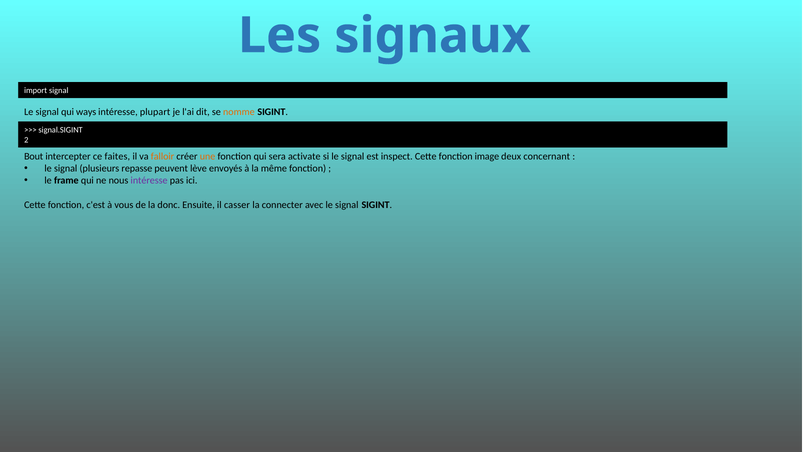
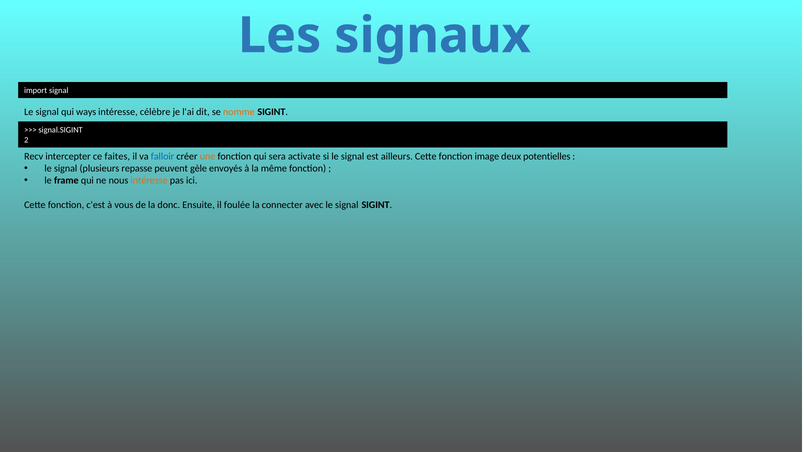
plupart: plupart -> célèbre (155, 112)
Bout: Bout -> Recv (34, 157)
falloir colour: orange -> blue (163, 157)
inspect: inspect -> ailleurs (397, 157)
concernant: concernant -> potentielles (547, 157)
lève: lève -> gèle (199, 169)
intéresse colour: purple -> orange (149, 181)
casser: casser -> foulée (237, 205)
